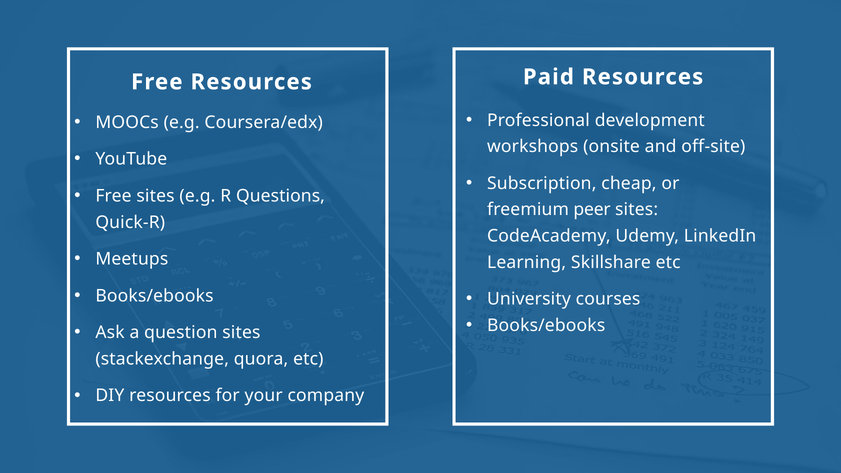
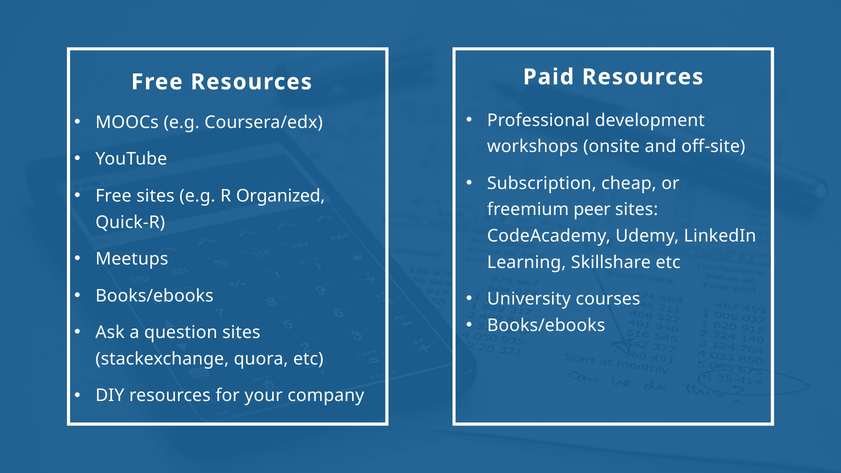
Questions: Questions -> Organized (281, 196)
